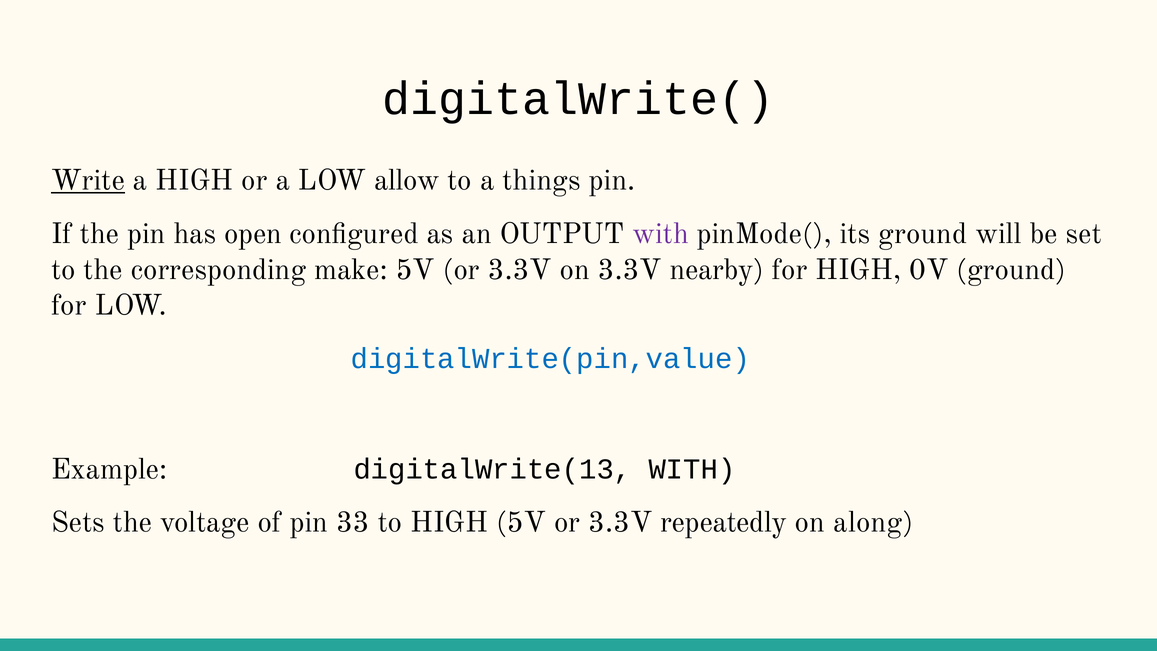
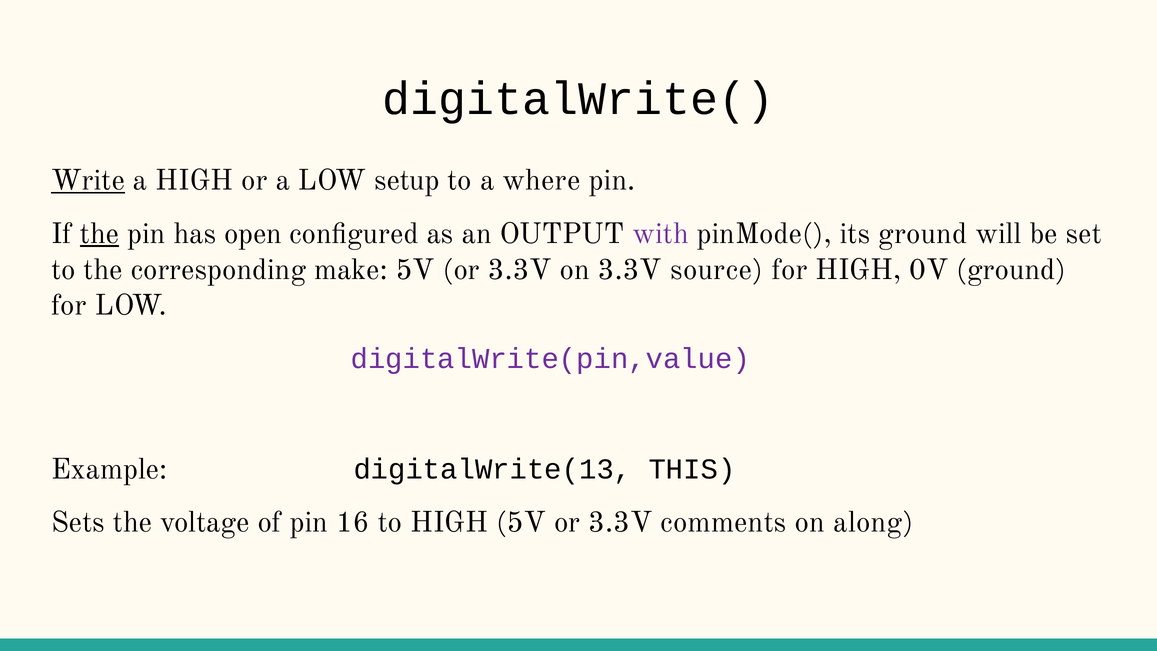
allow: allow -> setup (407, 180)
things: things -> where (541, 180)
the underline: none -> present (100, 234)
nearby: nearby -> source (717, 269)
digitalWrite(pin,value colour: blue -> purple (550, 359)
digitalWrite(13 WITH: WITH -> THIS (692, 469)
33: 33 -> 16 (353, 522)
repeatedly: repeatedly -> comments (723, 522)
